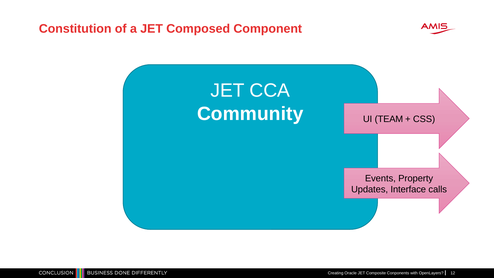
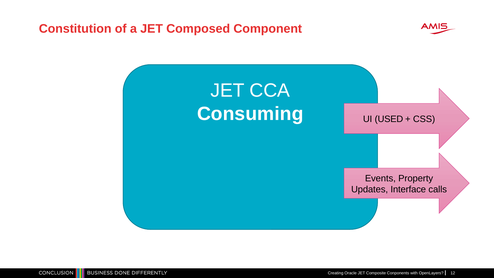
Community: Community -> Consuming (250, 114)
TEAM: TEAM -> USED (389, 119)
